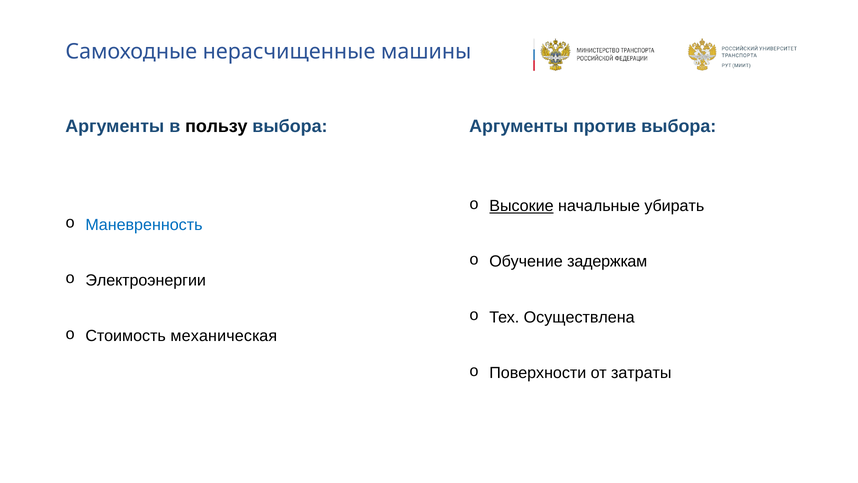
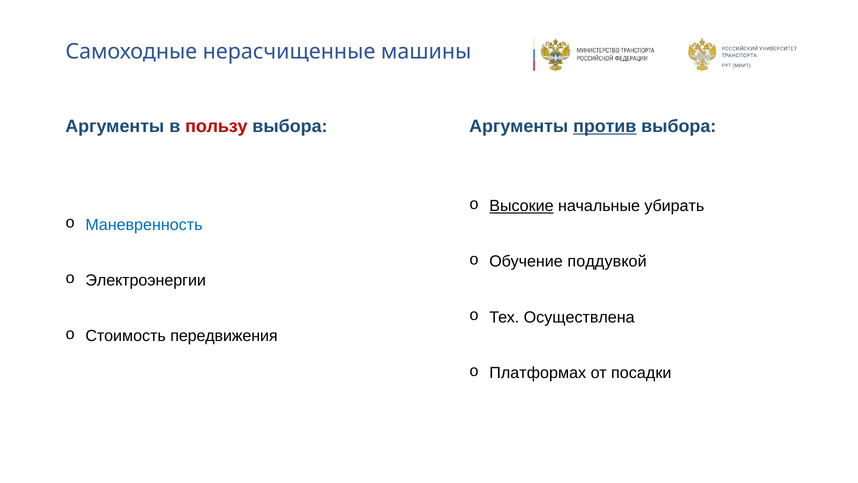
пользу colour: black -> red (216, 126)
против underline: none -> present (605, 126)
задержкам: задержкам -> поддувкой (607, 261)
механическая: механическая -> передвижения (224, 336)
Поверхности: Поверхности -> Платформах (538, 373)
затраты: затраты -> посадки (641, 373)
